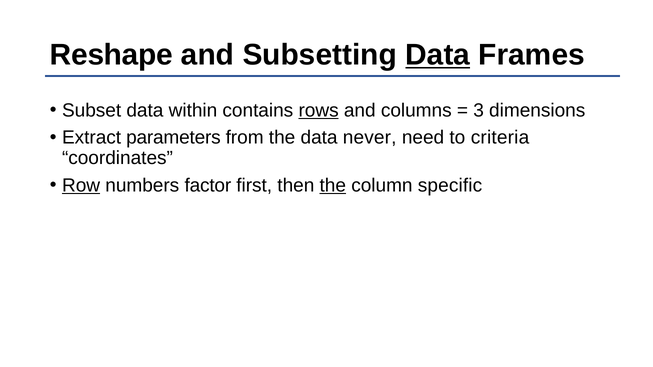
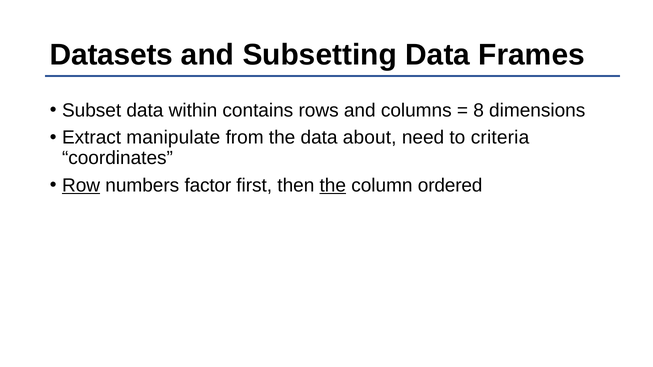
Reshape: Reshape -> Datasets (111, 55)
Data underline: present -> none (438, 55)
rows underline: present -> none (319, 110)
3: 3 -> 8 (479, 110)
parameters: parameters -> manipulate (173, 138)
never: never -> about (370, 138)
specific: specific -> ordered (450, 186)
